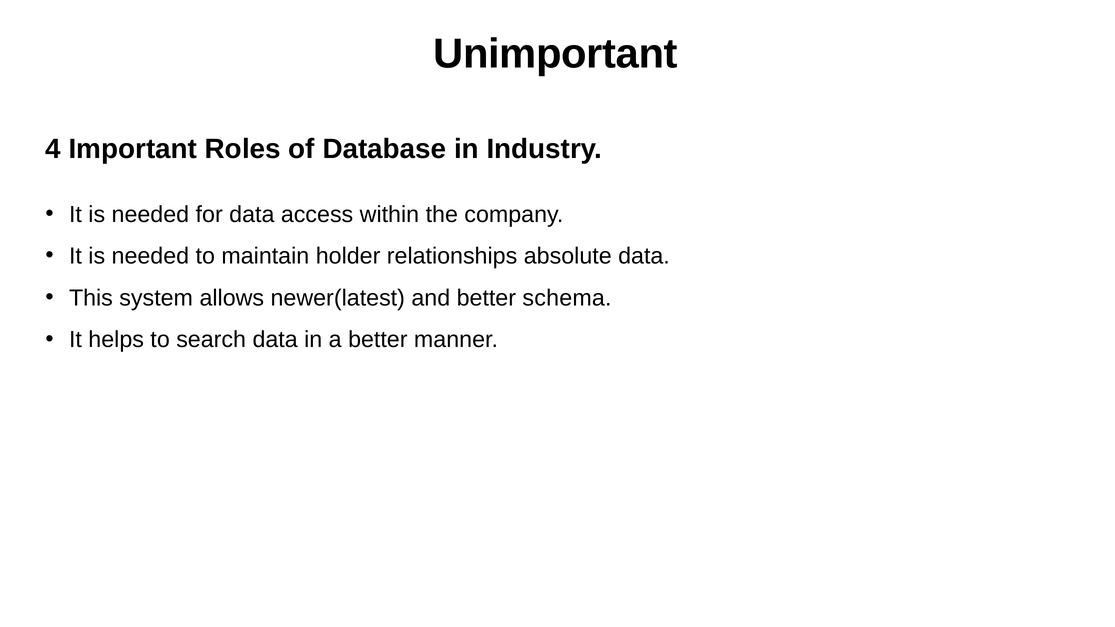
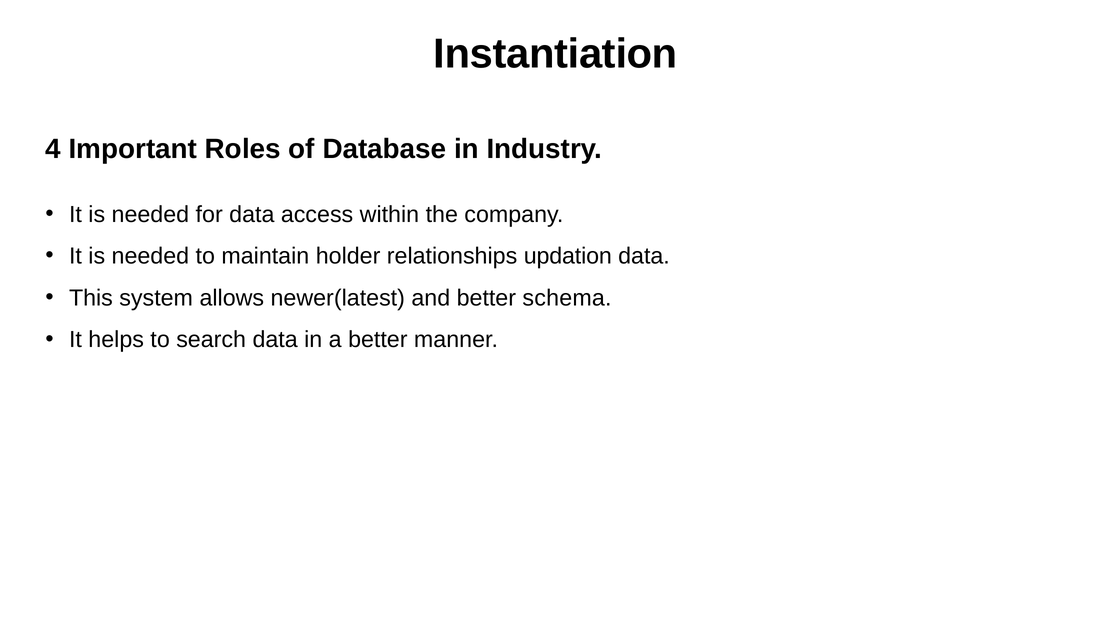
Unimportant: Unimportant -> Instantiation (555, 54)
absolute: absolute -> updation (568, 256)
